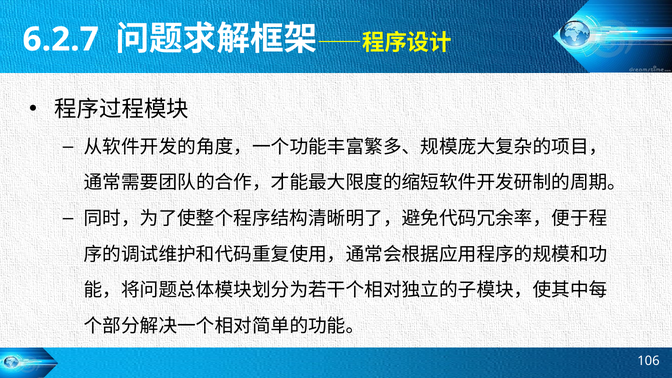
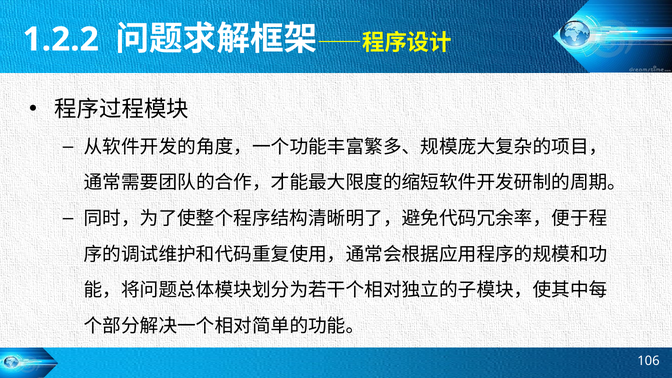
6.2.7: 6.2.7 -> 1.2.2 (61, 39)
